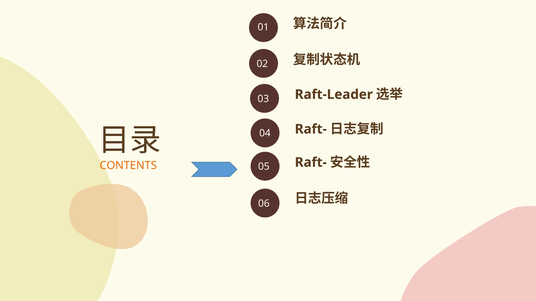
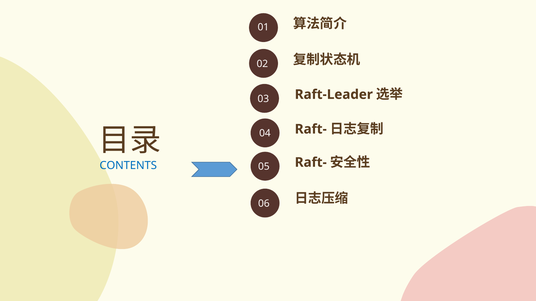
CONTENTS colour: orange -> blue (128, 166)
